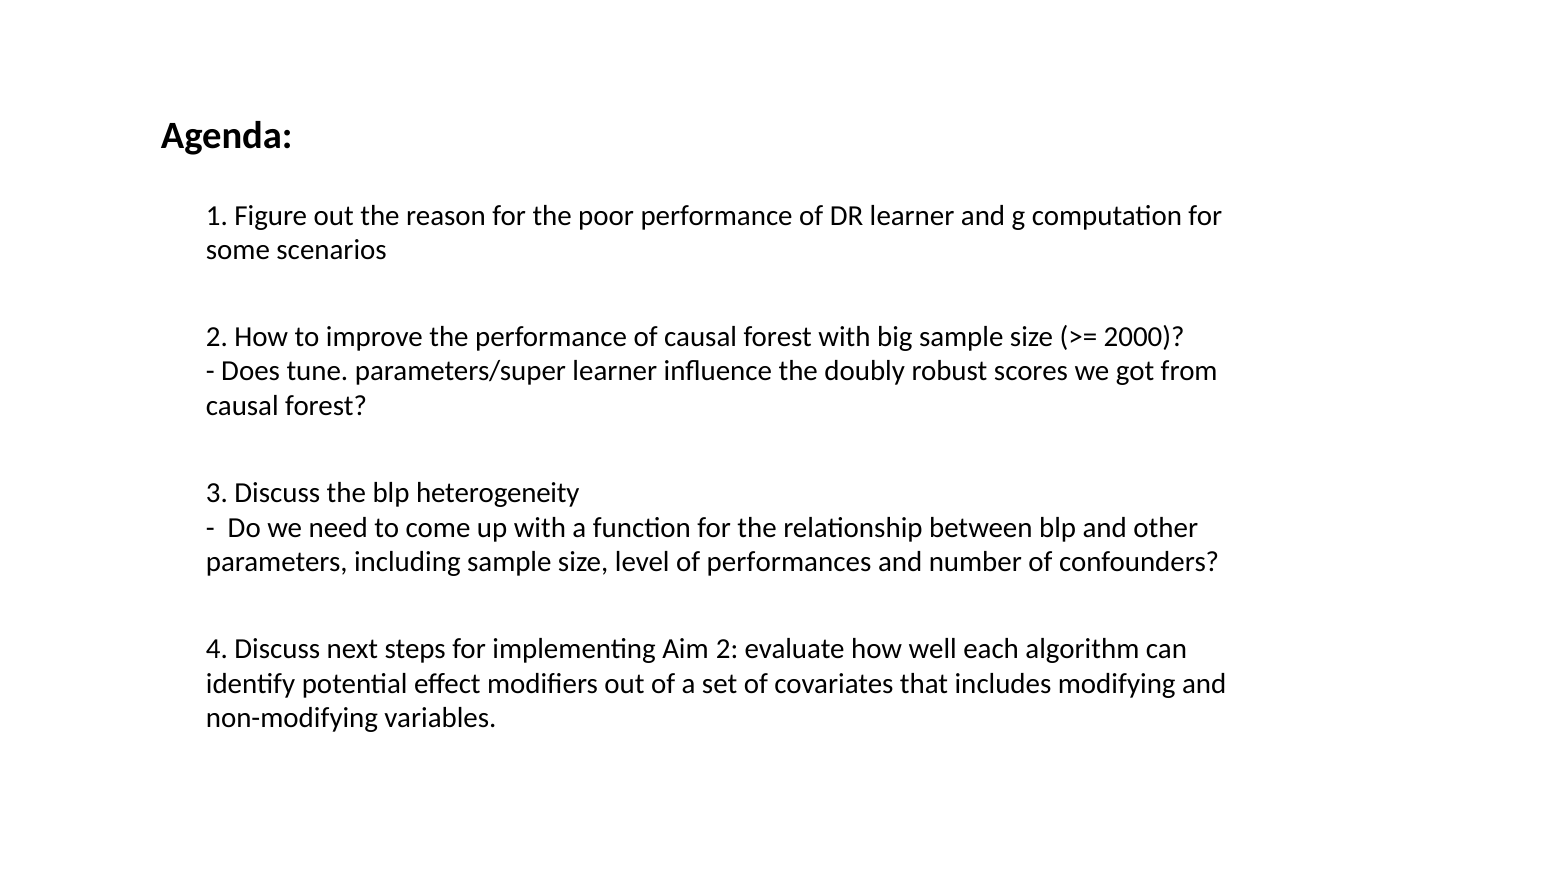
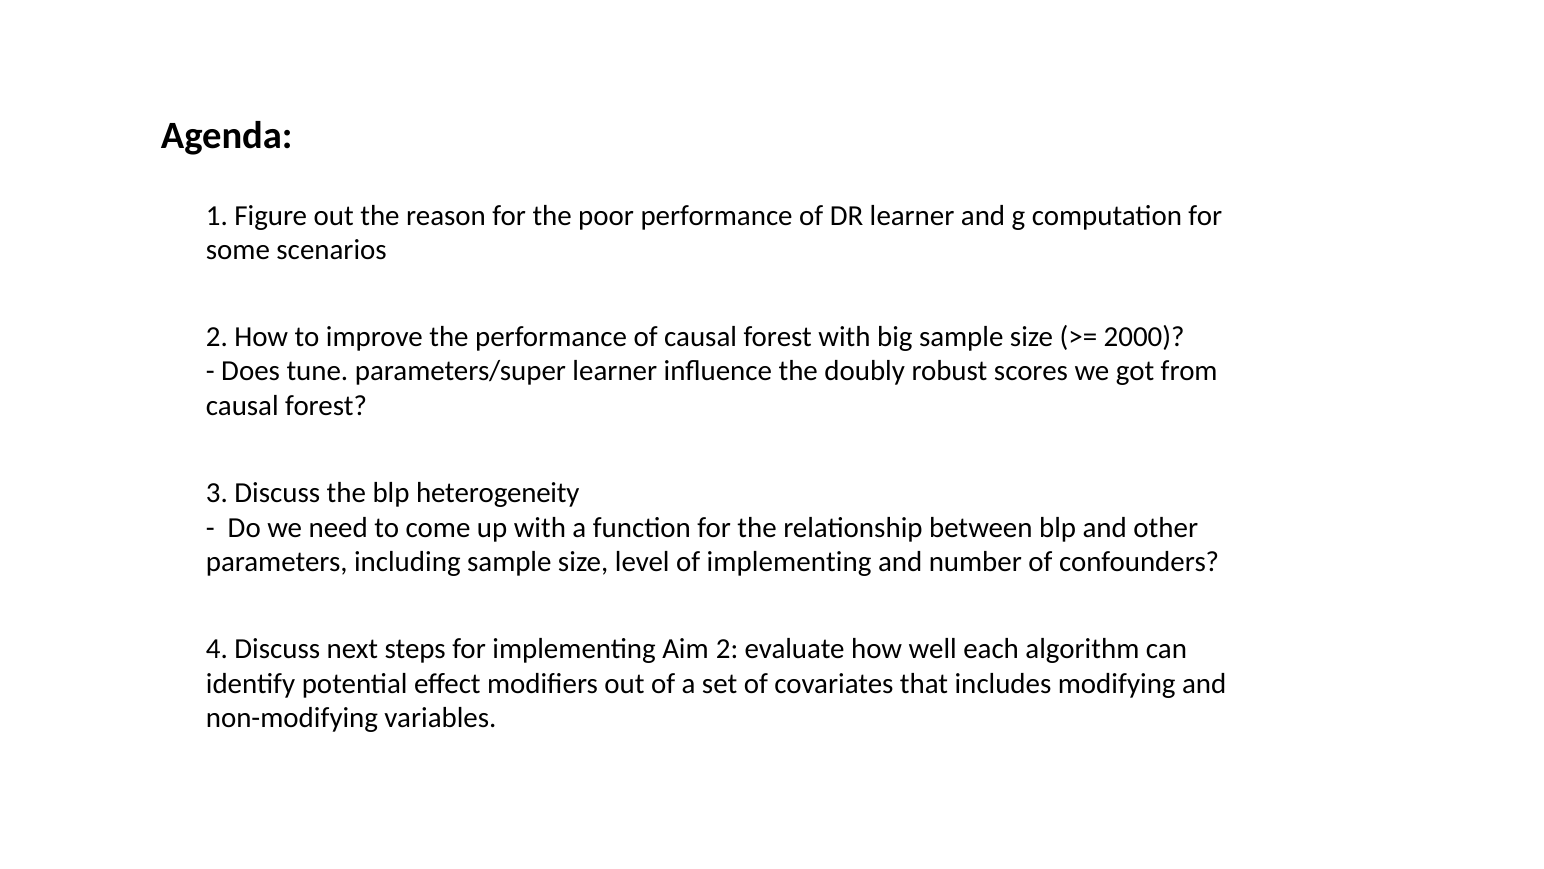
of performances: performances -> implementing (789, 562)
